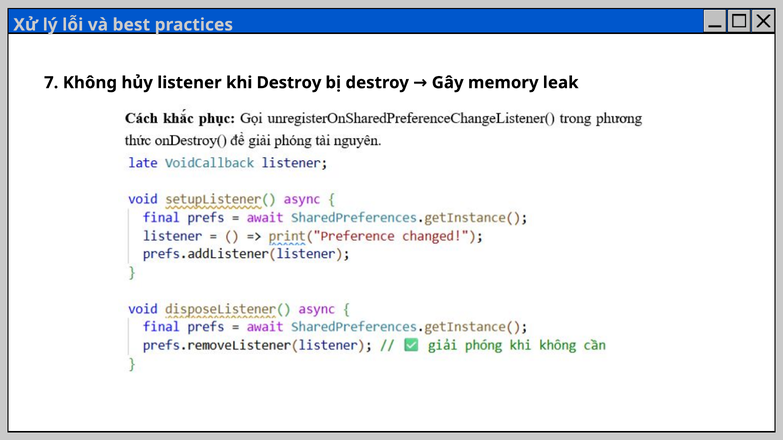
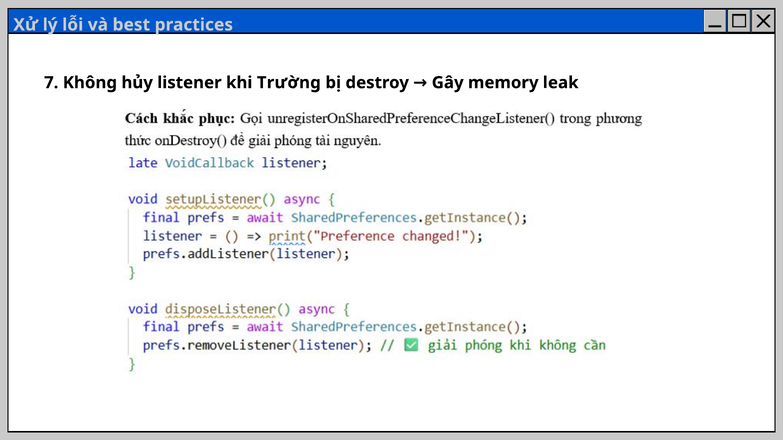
khi Destroy: Destroy -> Trường (289, 83)
